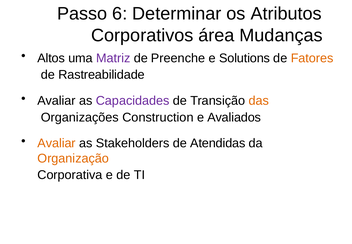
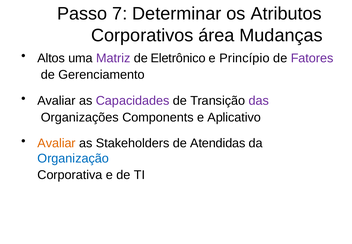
6: 6 -> 7 (120, 14)
Preenche: Preenche -> Eletrônico (178, 58)
Solutions: Solutions -> Princípio (244, 58)
Fatores colour: orange -> purple (312, 58)
Rastreabilidade: Rastreabilidade -> Gerenciamento (102, 75)
das colour: orange -> purple (259, 101)
Construction: Construction -> Components (158, 117)
Avaliados: Avaliados -> Aplicativo (234, 117)
Organização colour: orange -> blue (73, 158)
